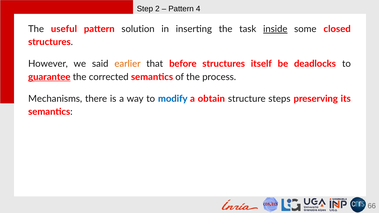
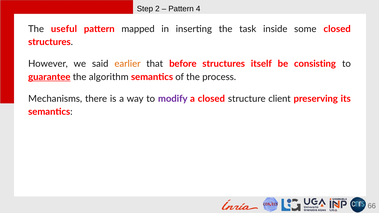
solution: solution -> mapped (138, 29)
inside underline: present -> none (275, 29)
deadlocks: deadlocks -> consisting (315, 64)
corrected: corrected -> algorithm (109, 77)
modify colour: blue -> purple (173, 99)
a obtain: obtain -> closed (211, 99)
steps: steps -> client (280, 99)
